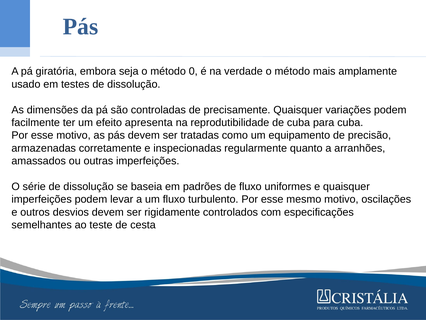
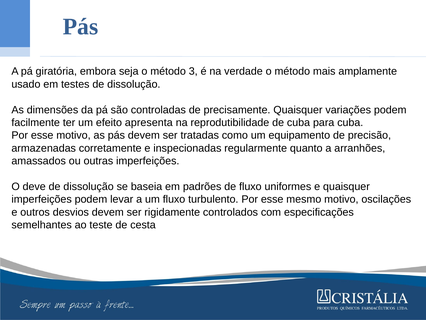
0: 0 -> 3 (193, 71)
série: série -> deve (34, 186)
